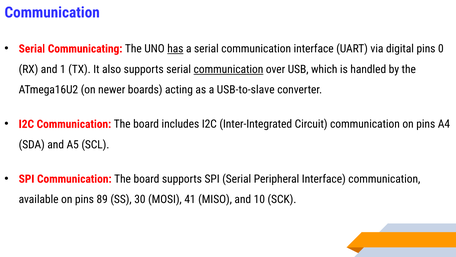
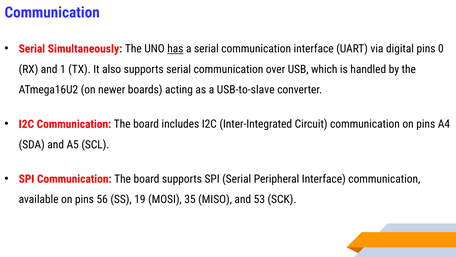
Communicating: Communicating -> Simultaneously (85, 49)
communication underline: present -> none (228, 69)
89: 89 -> 56 (102, 199)
30: 30 -> 19 (140, 199)
41: 41 -> 35 (190, 199)
10: 10 -> 53 (259, 199)
